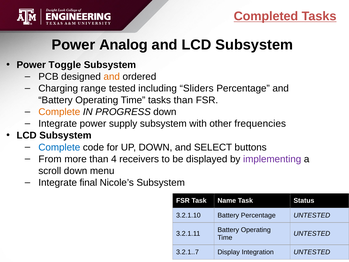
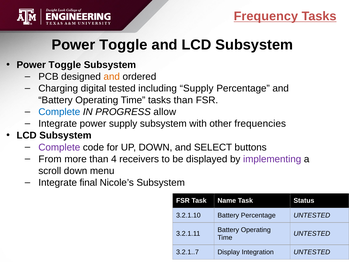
Completed: Completed -> Frequency (266, 16)
Analog: Analog -> Toggle (123, 45)
range: range -> digital (94, 88)
including Sliders: Sliders -> Supply (197, 88)
Complete colour: orange -> blue (59, 112)
PROGRESS down: down -> allow (165, 112)
Complete colour: blue -> purple (59, 147)
